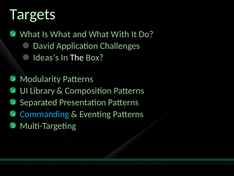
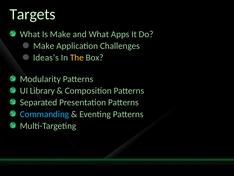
Is What: What -> Make (60, 34)
With: With -> Apps (120, 34)
David: David -> Make (44, 46)
The colour: white -> yellow (77, 57)
